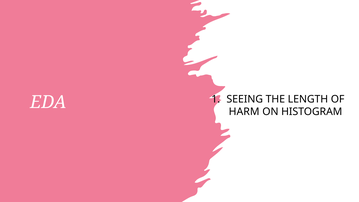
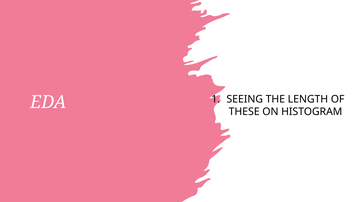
HARM: HARM -> THESE (244, 112)
